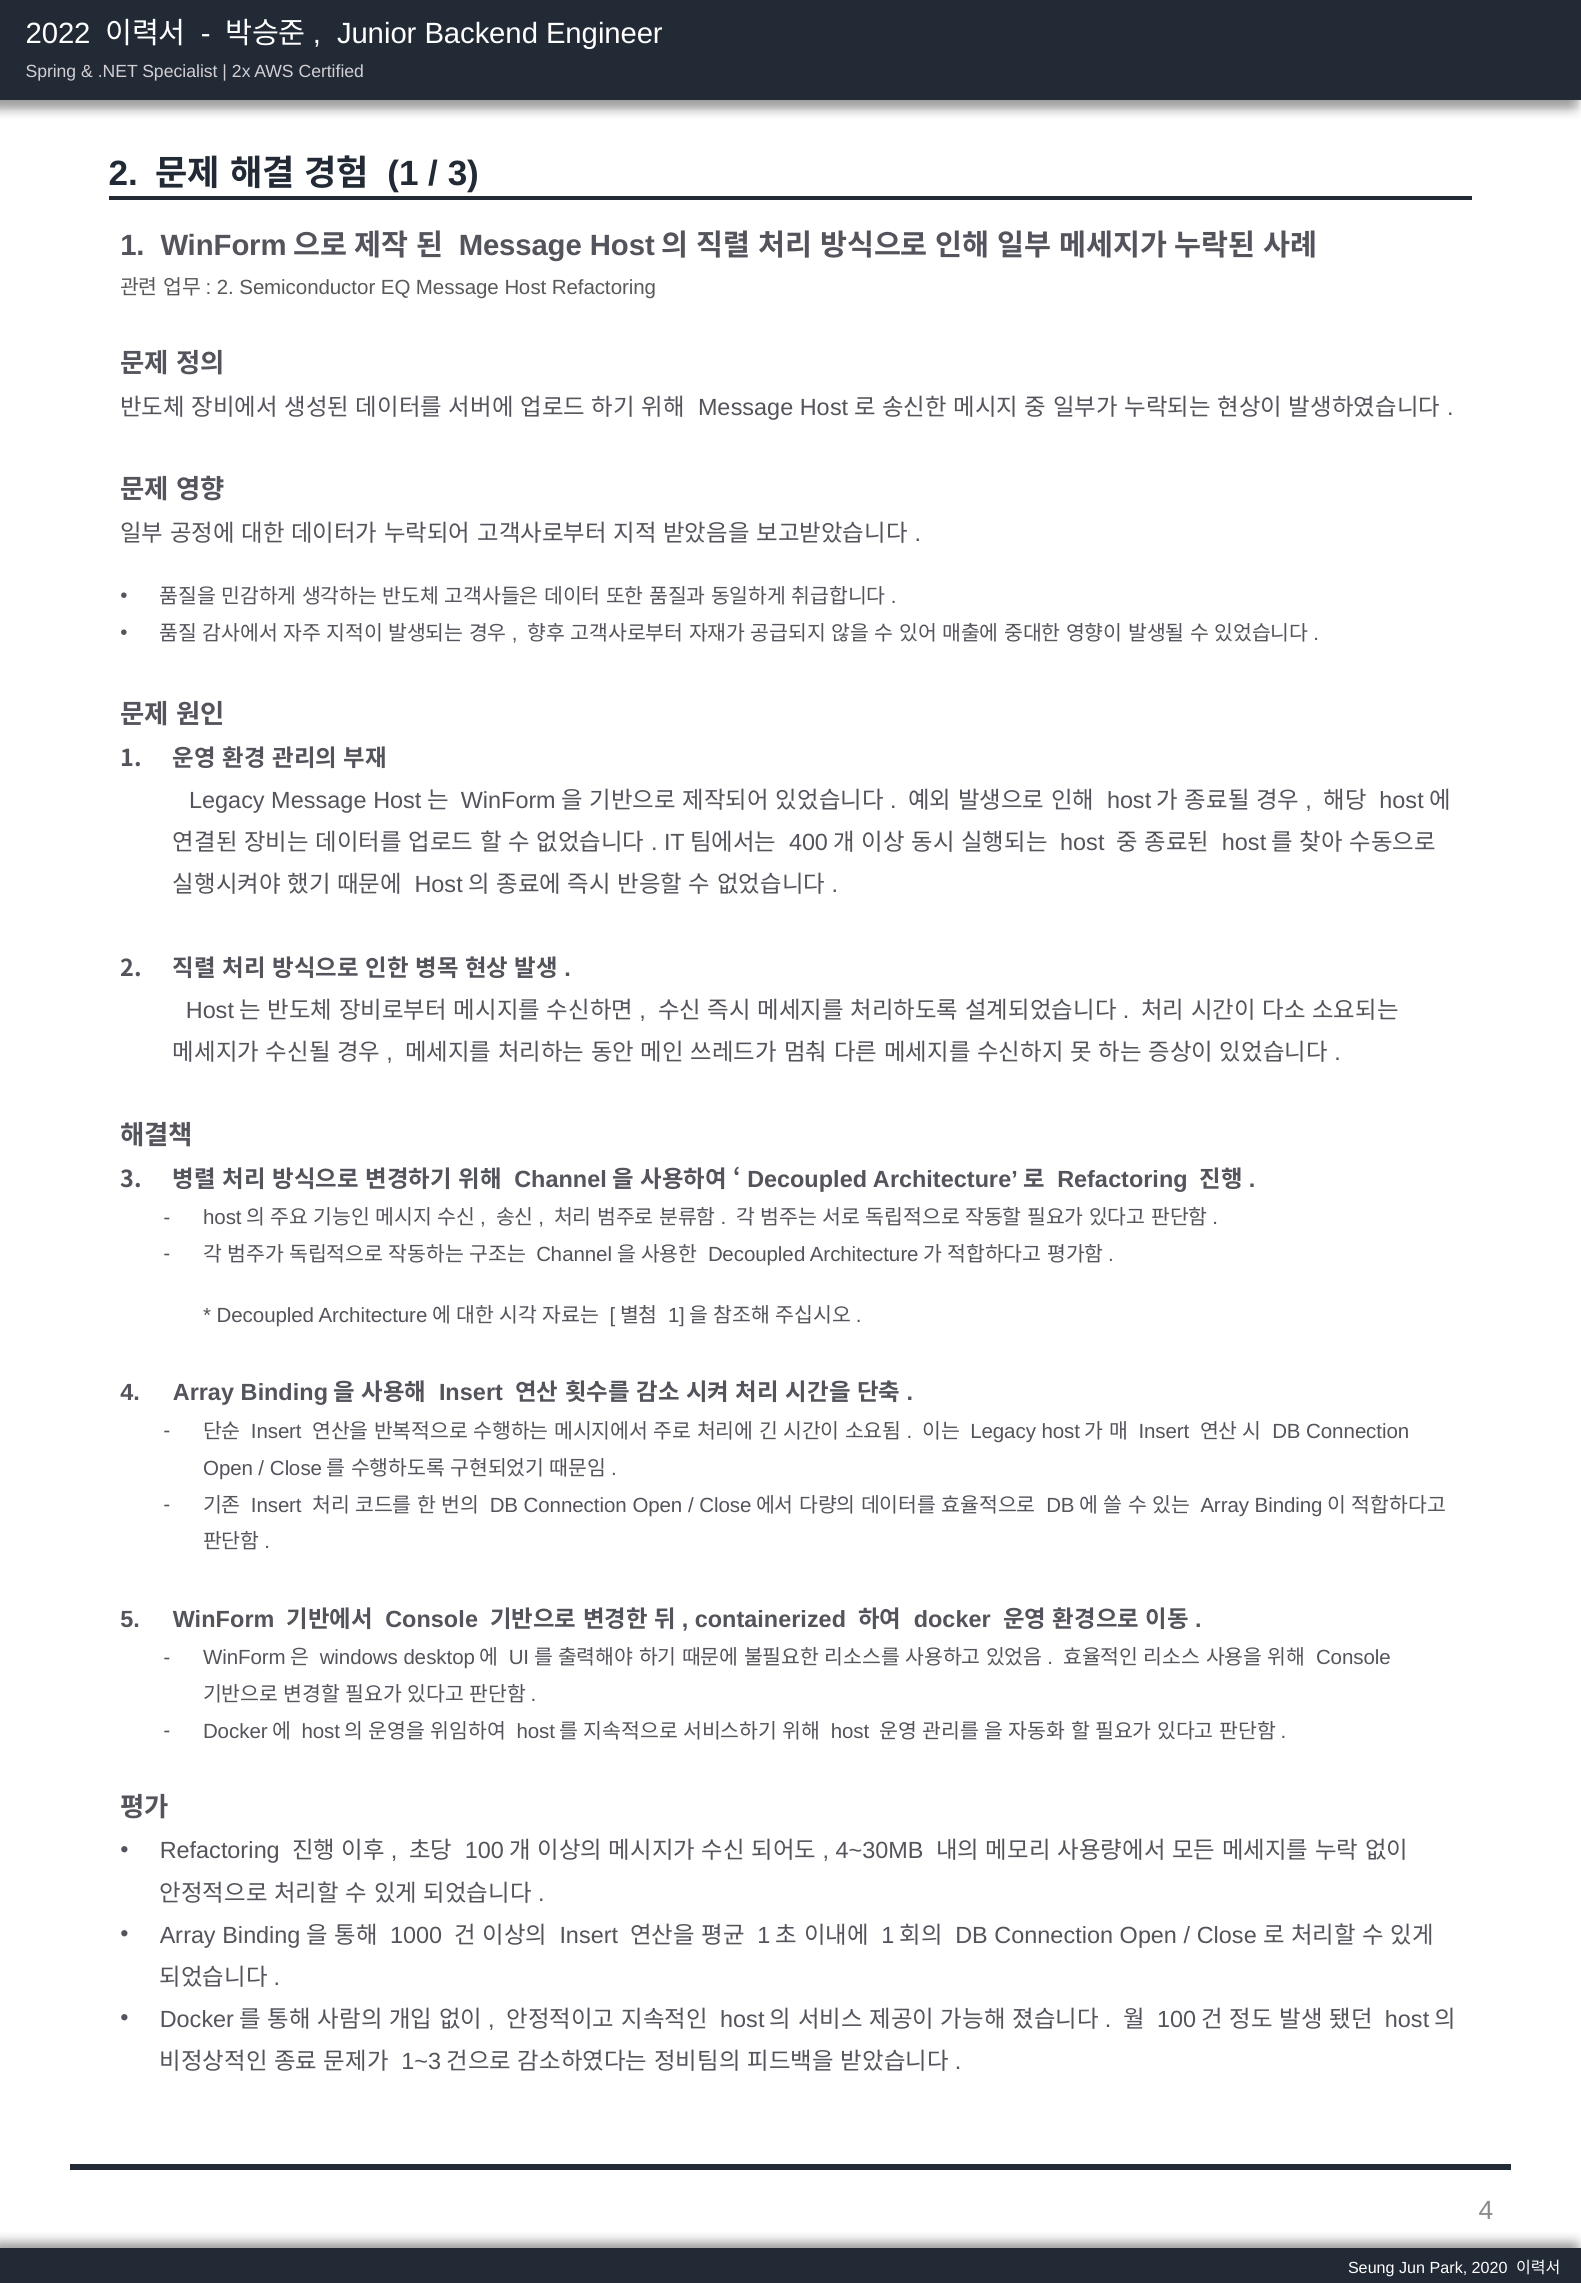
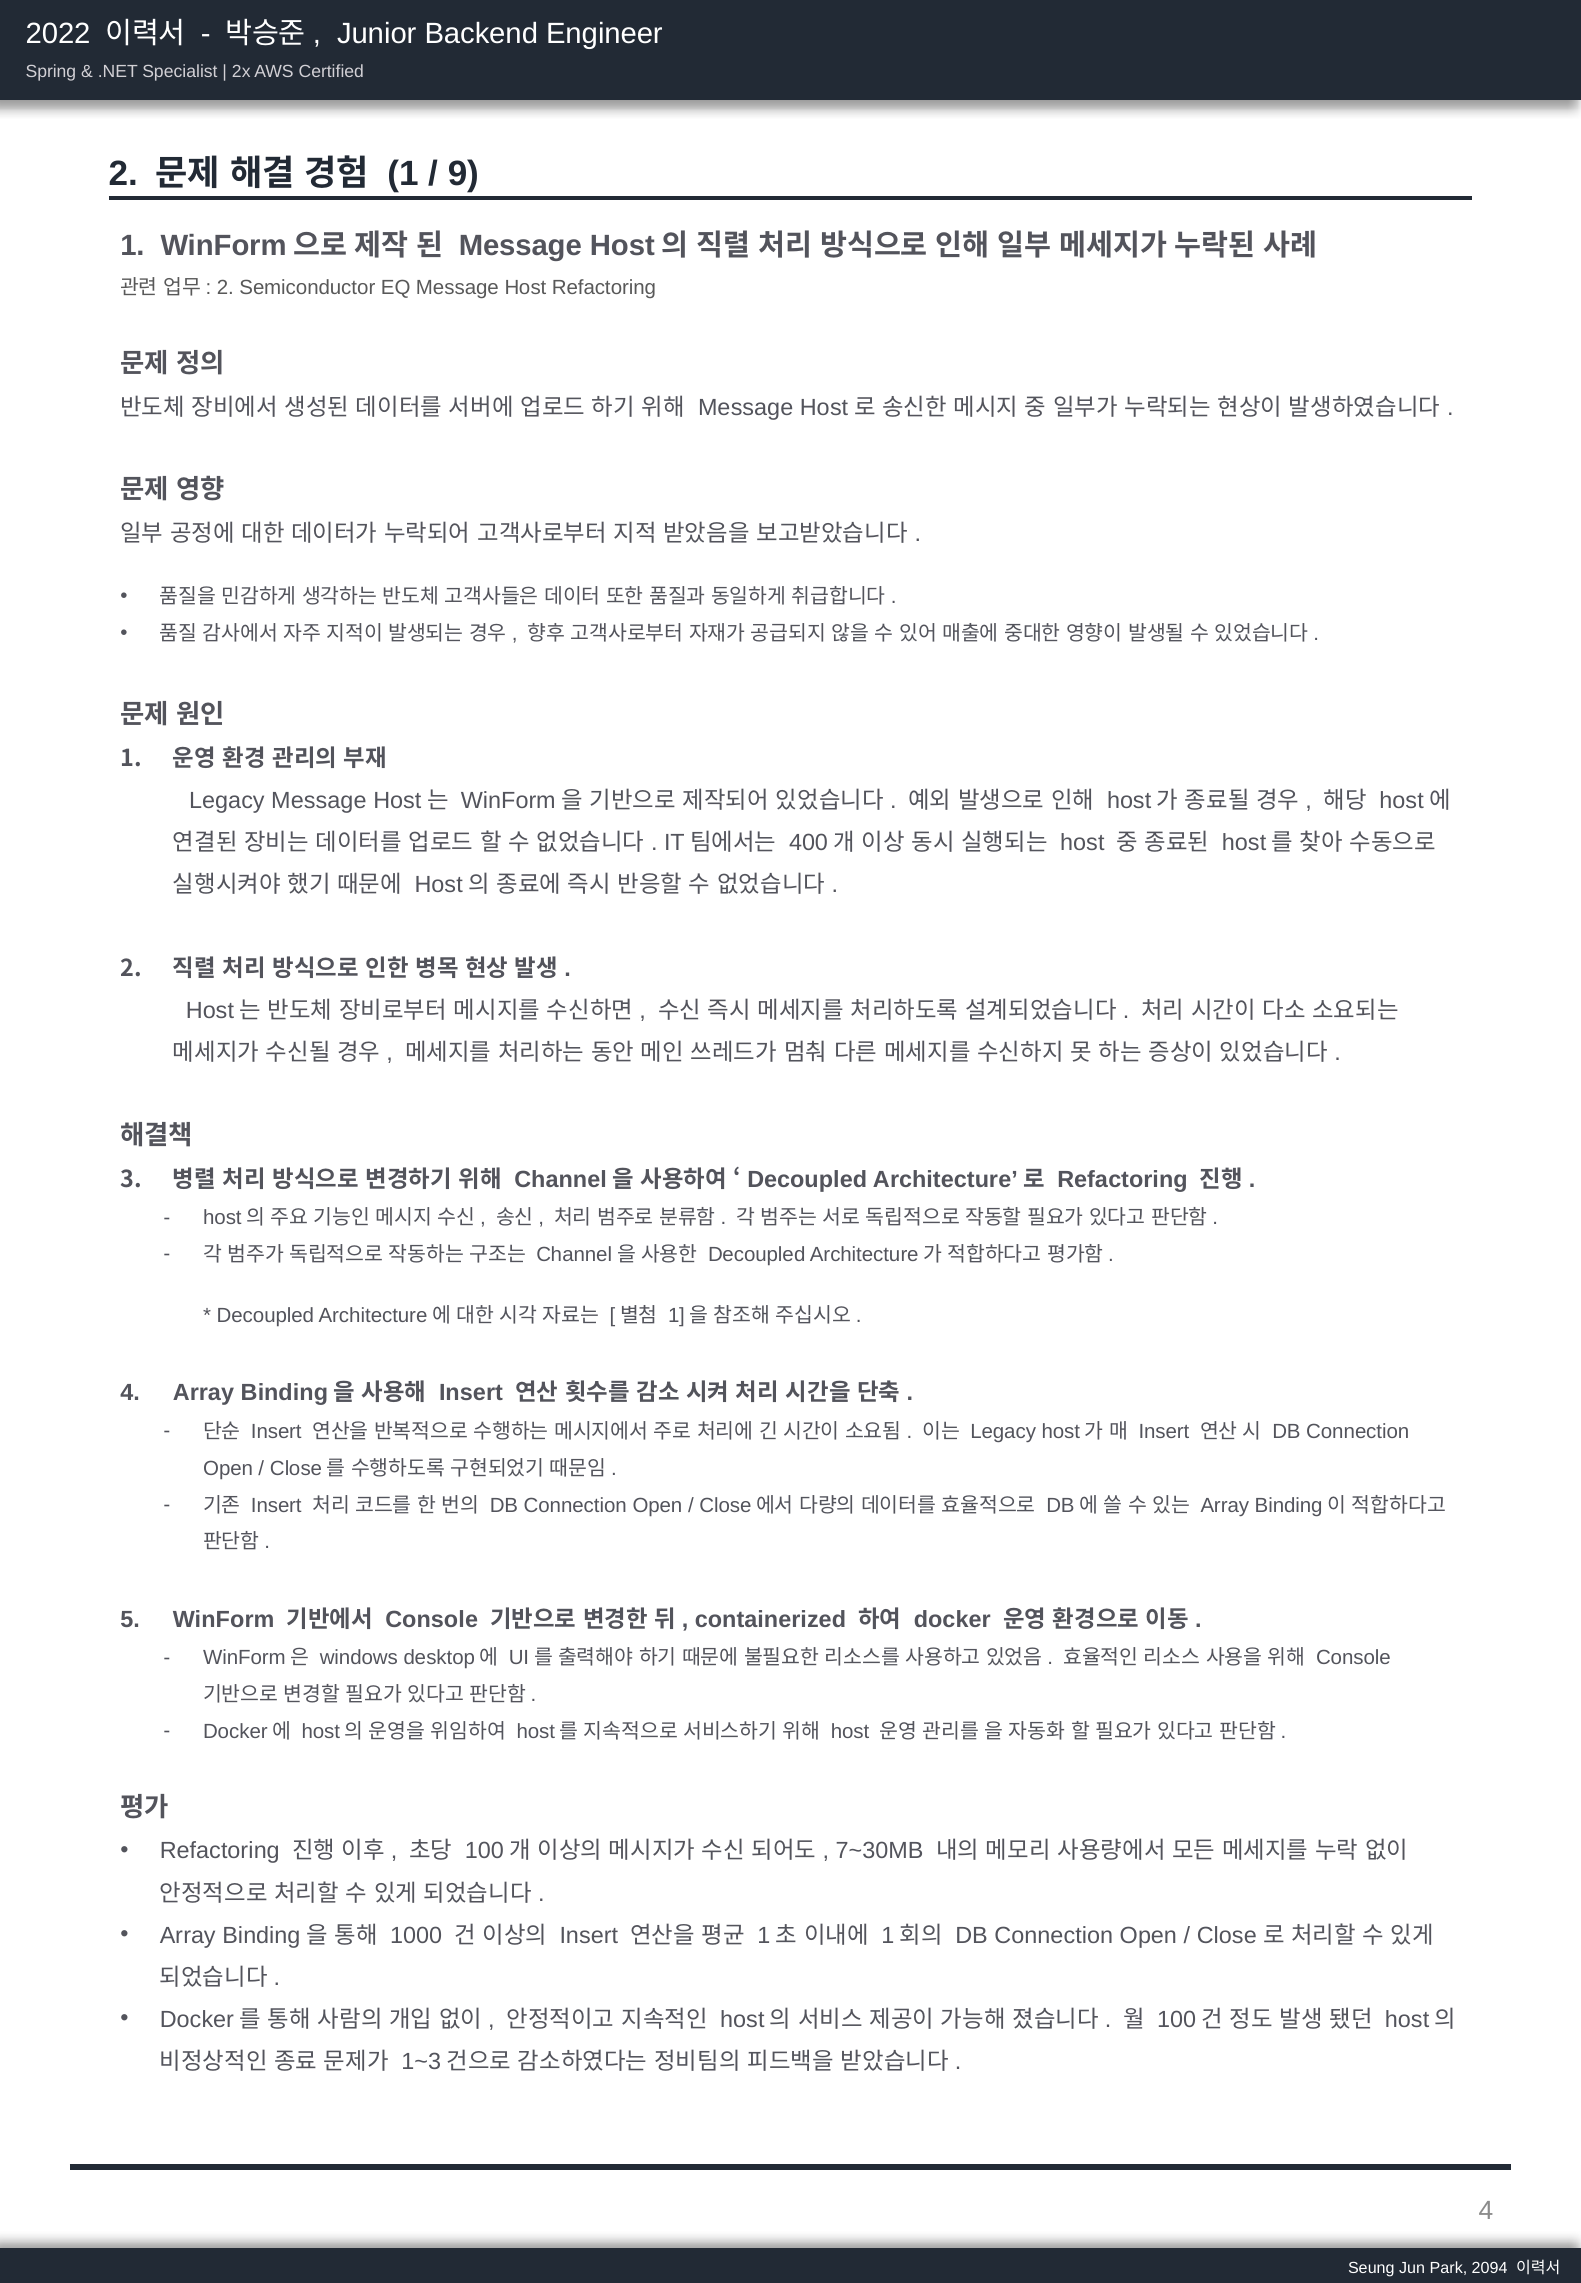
3: 3 -> 9 (463, 174)
4~30MB: 4~30MB -> 7~30MB (880, 1852)
2020: 2020 -> 2094 (1490, 2268)
